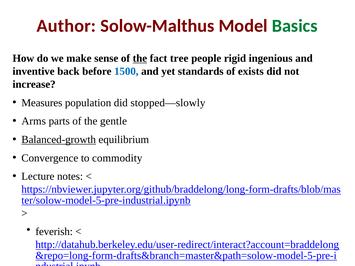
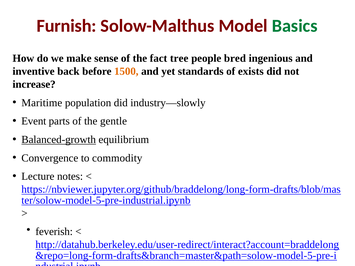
Author: Author -> Furnish (67, 26)
the underline: present -> none (140, 58)
rigid: rigid -> bred (235, 58)
1500 colour: blue -> orange (126, 71)
Measures: Measures -> Maritime (42, 103)
stopped—slowly: stopped—slowly -> industry—slowly (168, 103)
Arms: Arms -> Event (34, 121)
